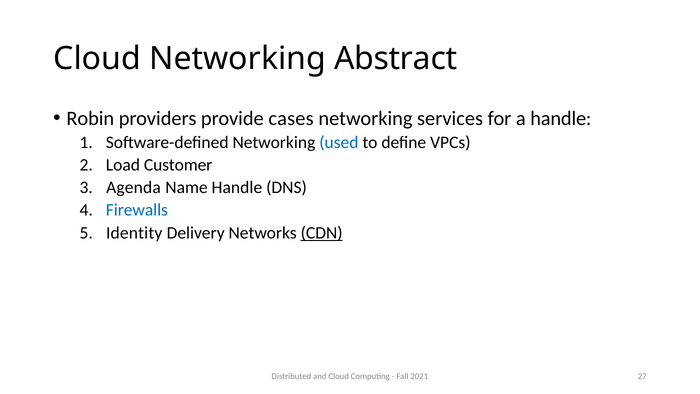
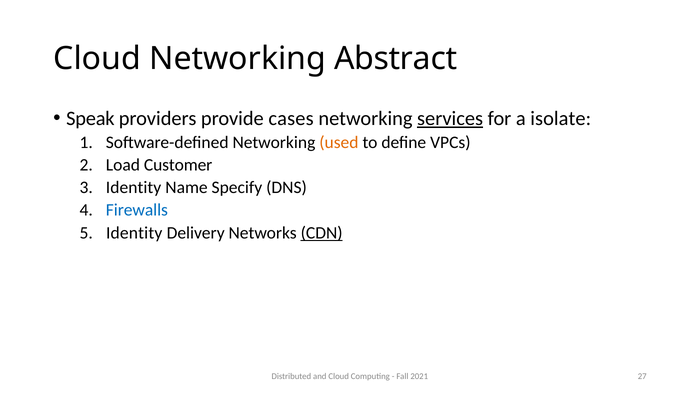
Robin: Robin -> Speak (90, 118)
services underline: none -> present (450, 118)
a handle: handle -> isolate (561, 118)
used colour: blue -> orange (339, 142)
Agenda: Agenda -> Identity (134, 188)
Name Handle: Handle -> Specify (237, 188)
